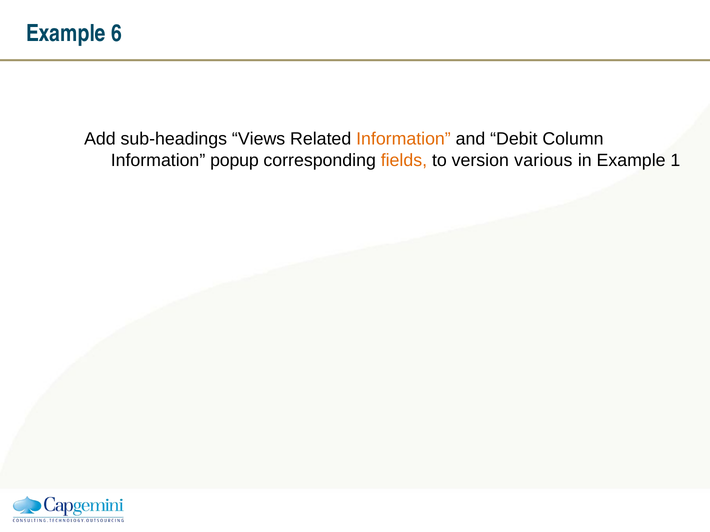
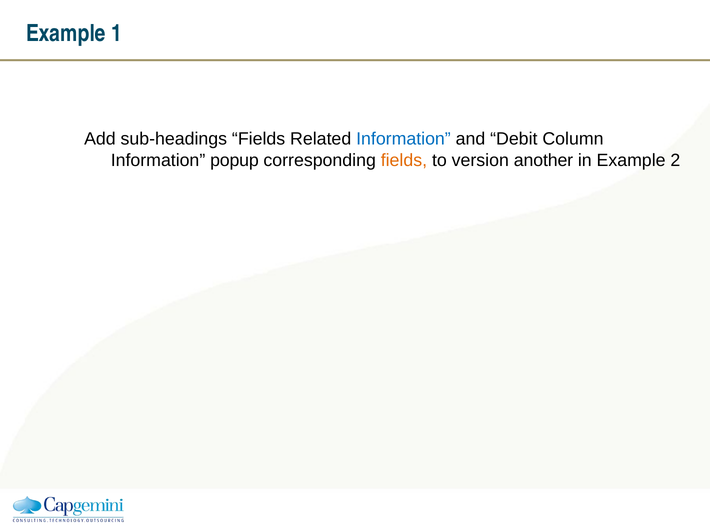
6: 6 -> 1 (117, 34)
sub-headings Views: Views -> Fields (259, 139)
Information colour: orange -> blue (403, 139)
various: various -> another (543, 160)
1: 1 -> 2 (675, 160)
